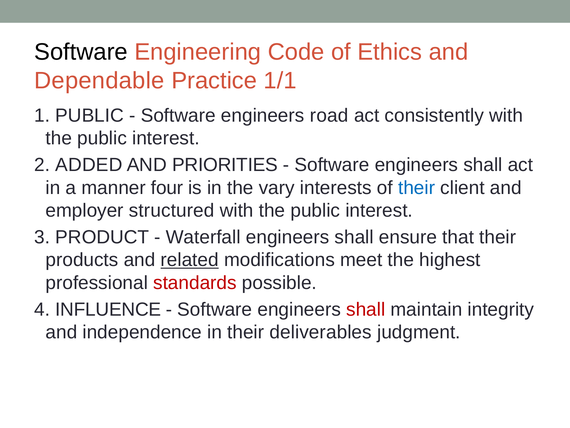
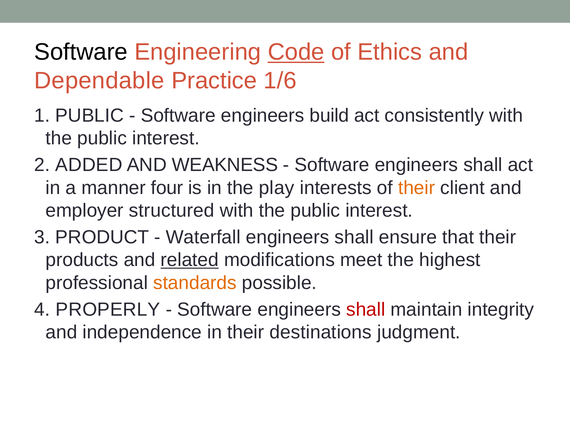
Code underline: none -> present (296, 52)
1/1: 1/1 -> 1/6 (280, 80)
road: road -> build (329, 115)
PRIORITIES: PRIORITIES -> WEAKNESS (225, 165)
vary: vary -> play (277, 188)
their colour: blue -> orange (417, 188)
standards colour: red -> orange (195, 283)
INFLUENCE: INFLUENCE -> PROPERLY (108, 309)
deliverables: deliverables -> destinations (321, 332)
